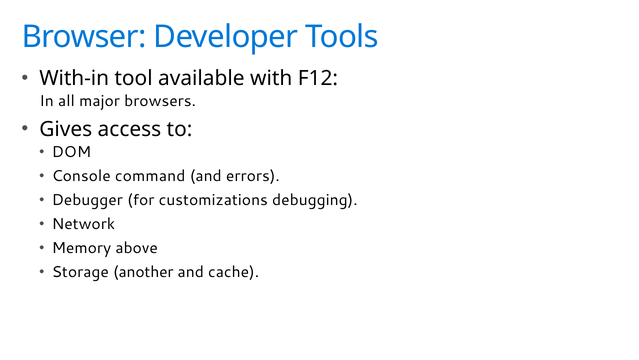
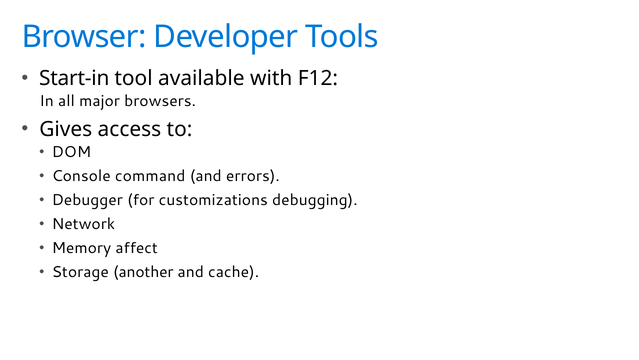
With-in: With-in -> Start-in (74, 78)
above: above -> affect (137, 248)
